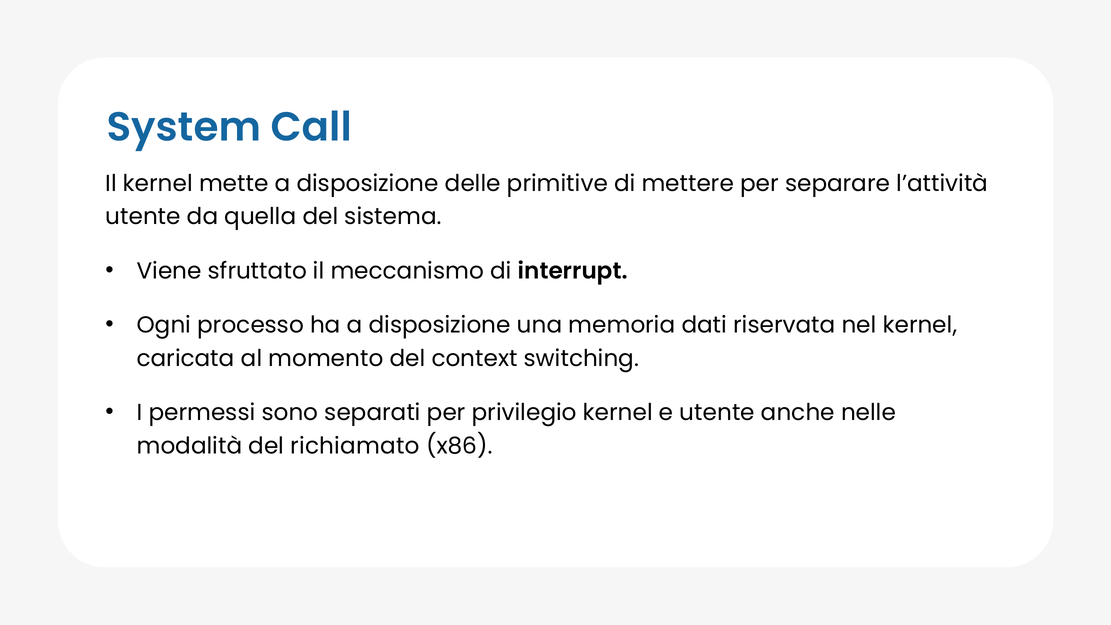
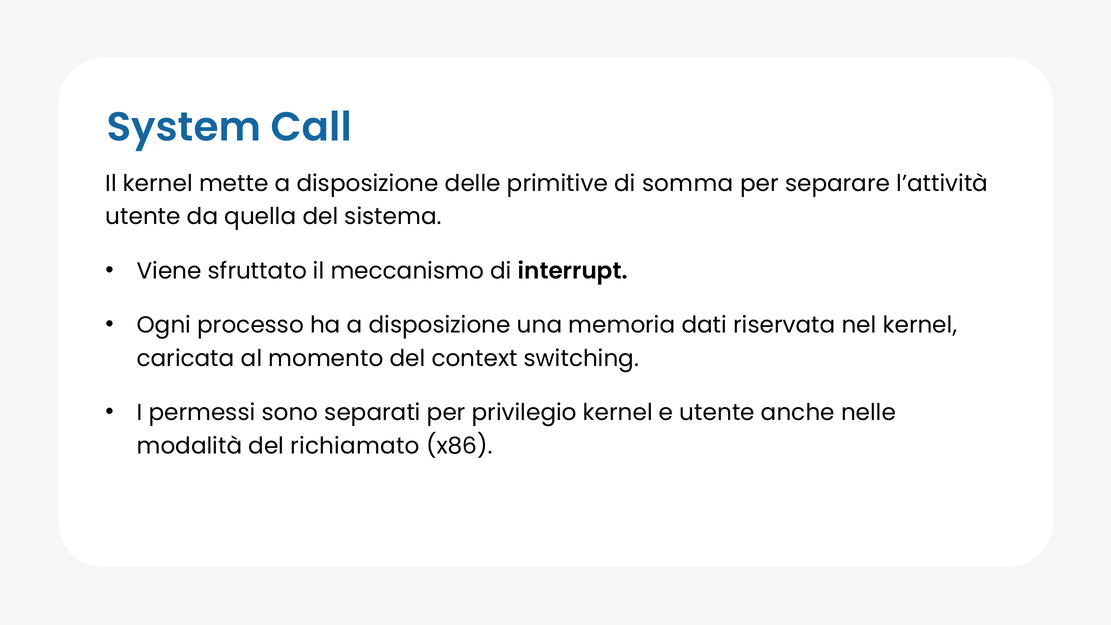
mettere: mettere -> somma (688, 183)
